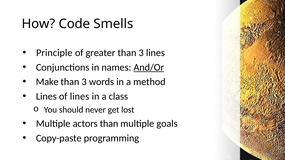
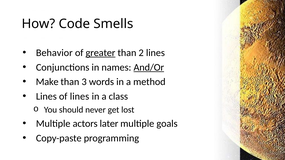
Principle: Principle -> Behavior (54, 53)
greater underline: none -> present (100, 53)
3: 3 -> 2 (141, 53)
actors than: than -> later (109, 124)
